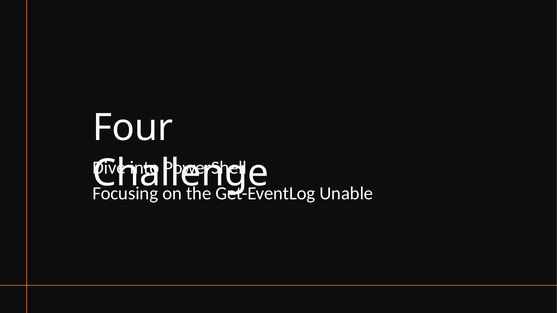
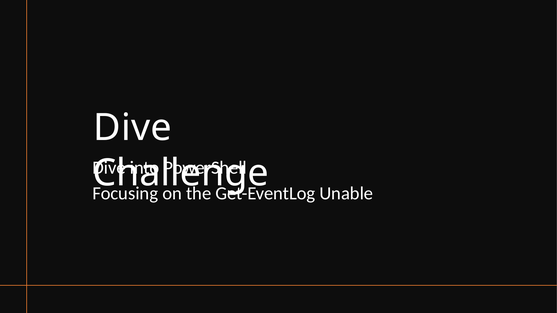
Four: Four -> Dive (133, 128)
